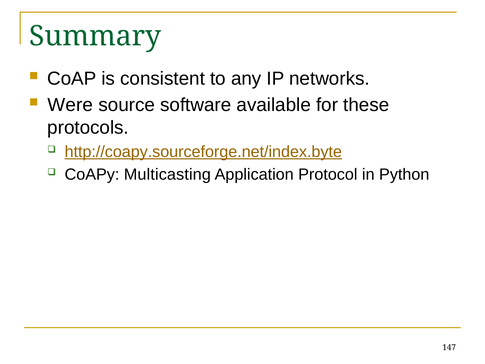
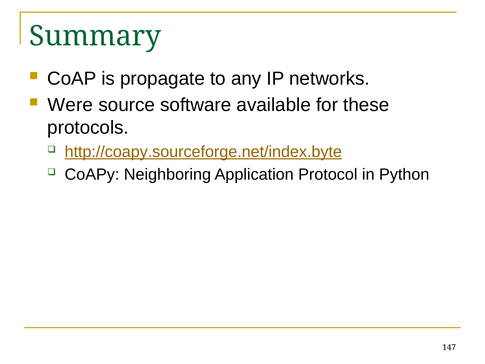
consistent: consistent -> propagate (163, 79)
Multicasting: Multicasting -> Neighboring (167, 174)
